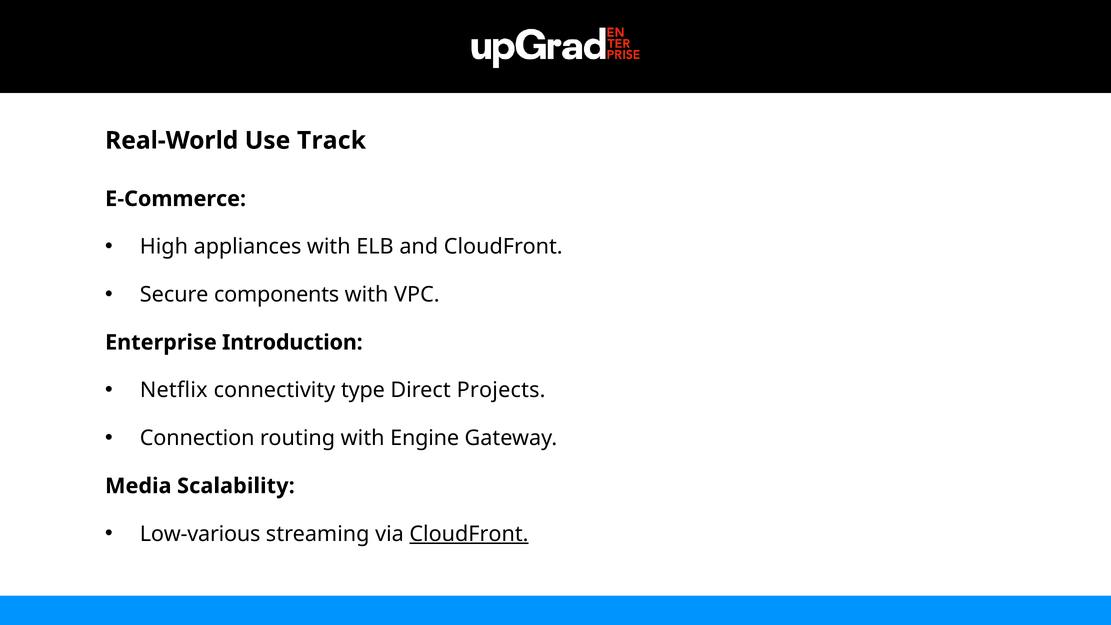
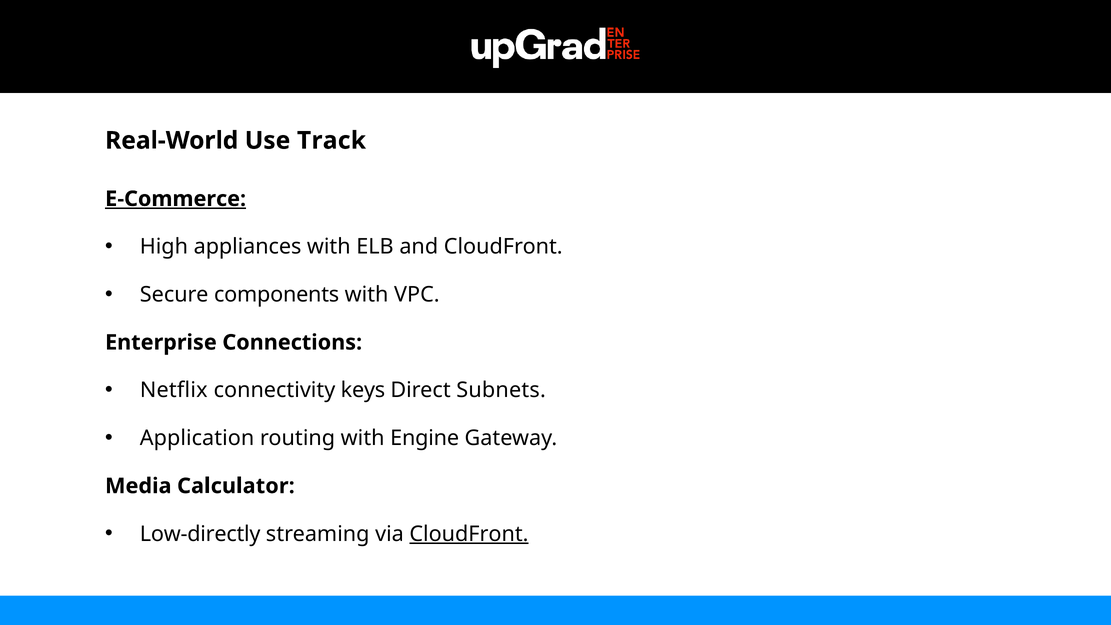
E-Commerce underline: none -> present (176, 199)
Introduction: Introduction -> Connections (292, 342)
type: type -> keys (363, 390)
Projects: Projects -> Subnets (501, 390)
Connection: Connection -> Application (197, 438)
Scalability: Scalability -> Calculator (236, 486)
Low-various: Low-various -> Low-directly (200, 534)
